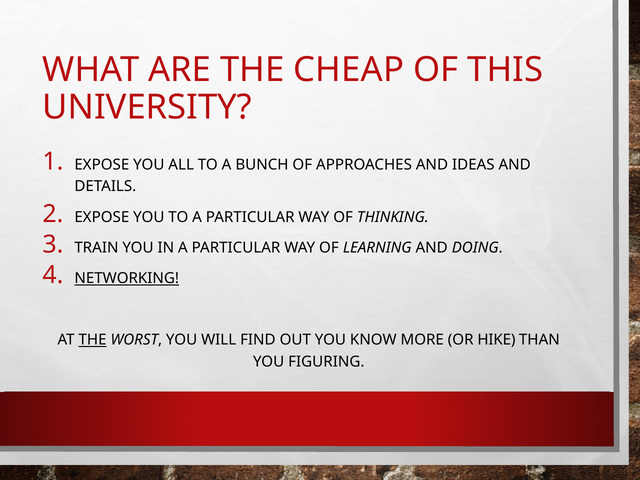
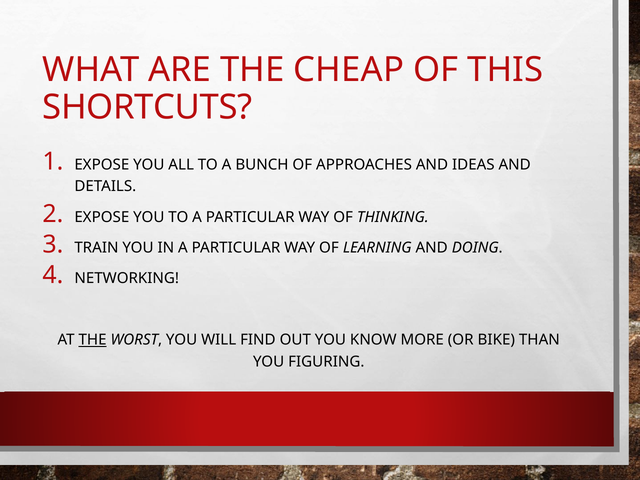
UNIVERSITY: UNIVERSITY -> SHORTCUTS (147, 107)
NETWORKING underline: present -> none (127, 279)
HIKE: HIKE -> BIKE (496, 340)
